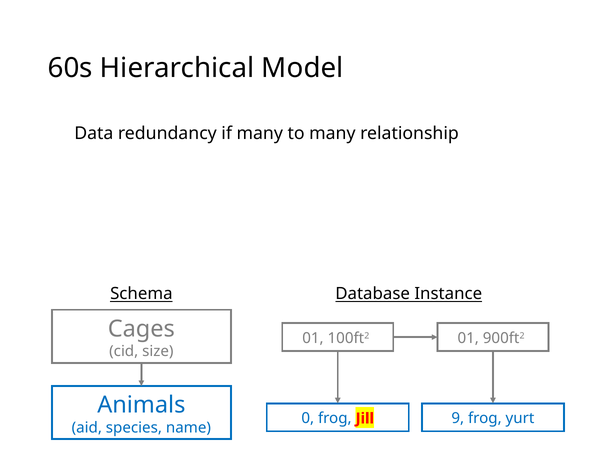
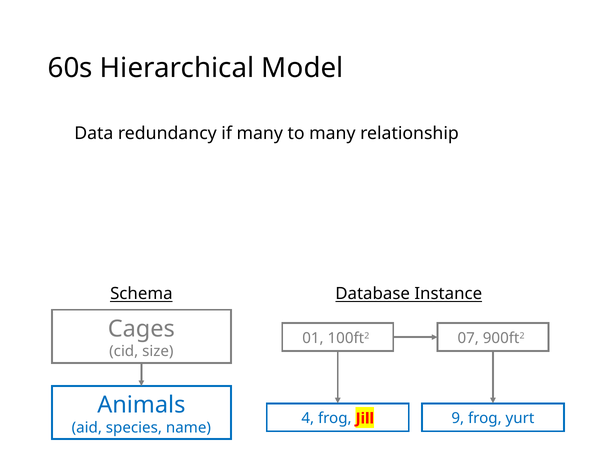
100ft2 01: 01 -> 07 (468, 339)
0: 0 -> 4 (308, 419)
